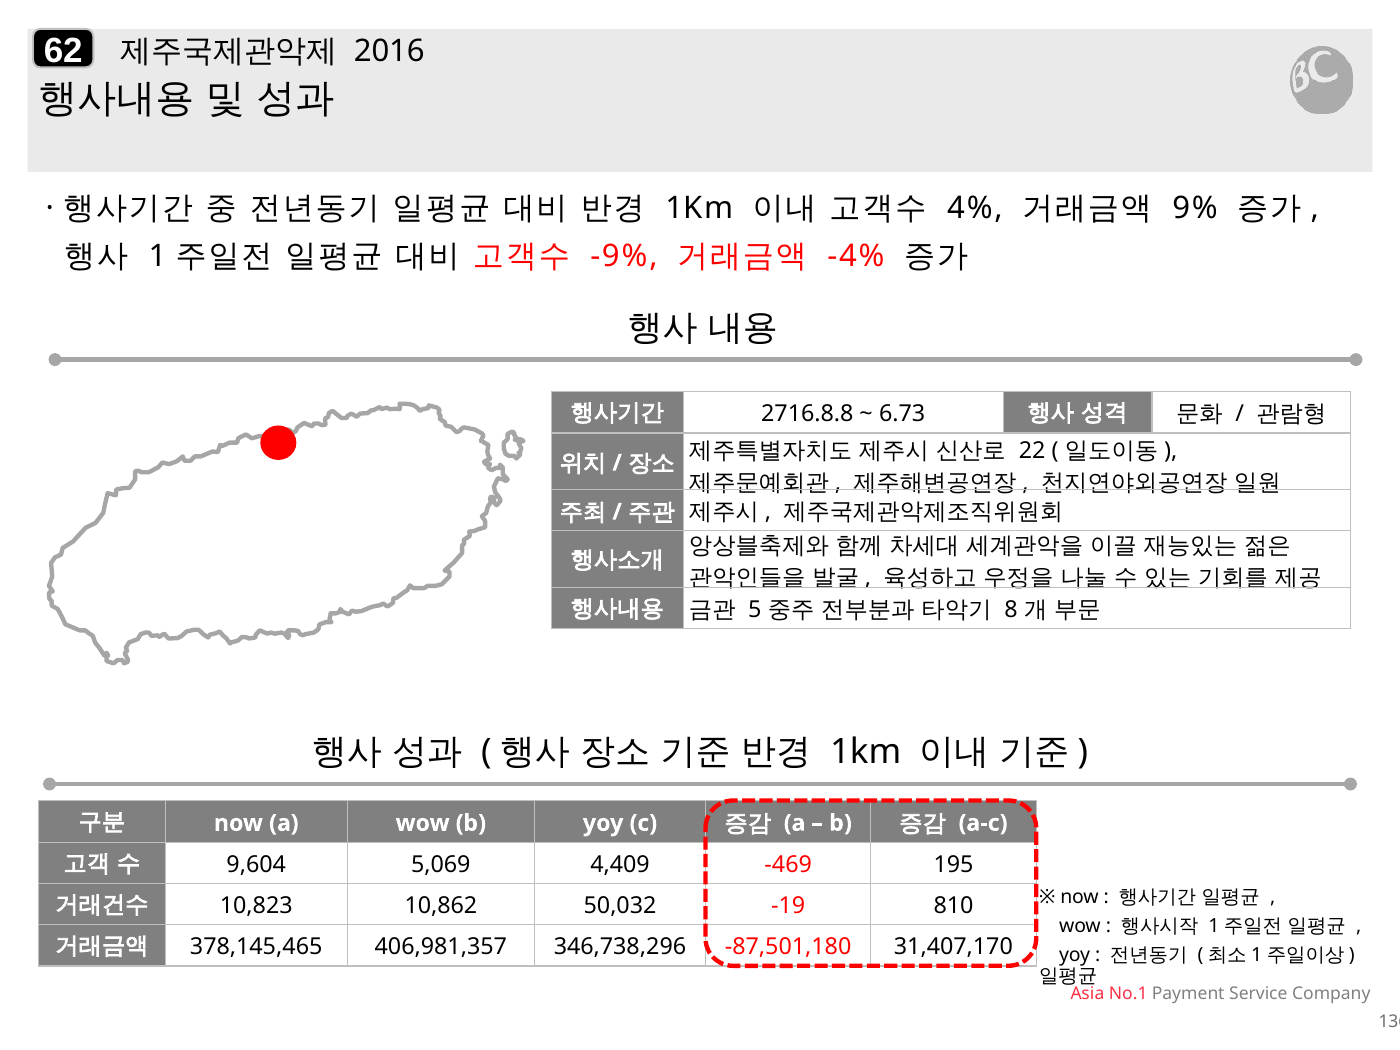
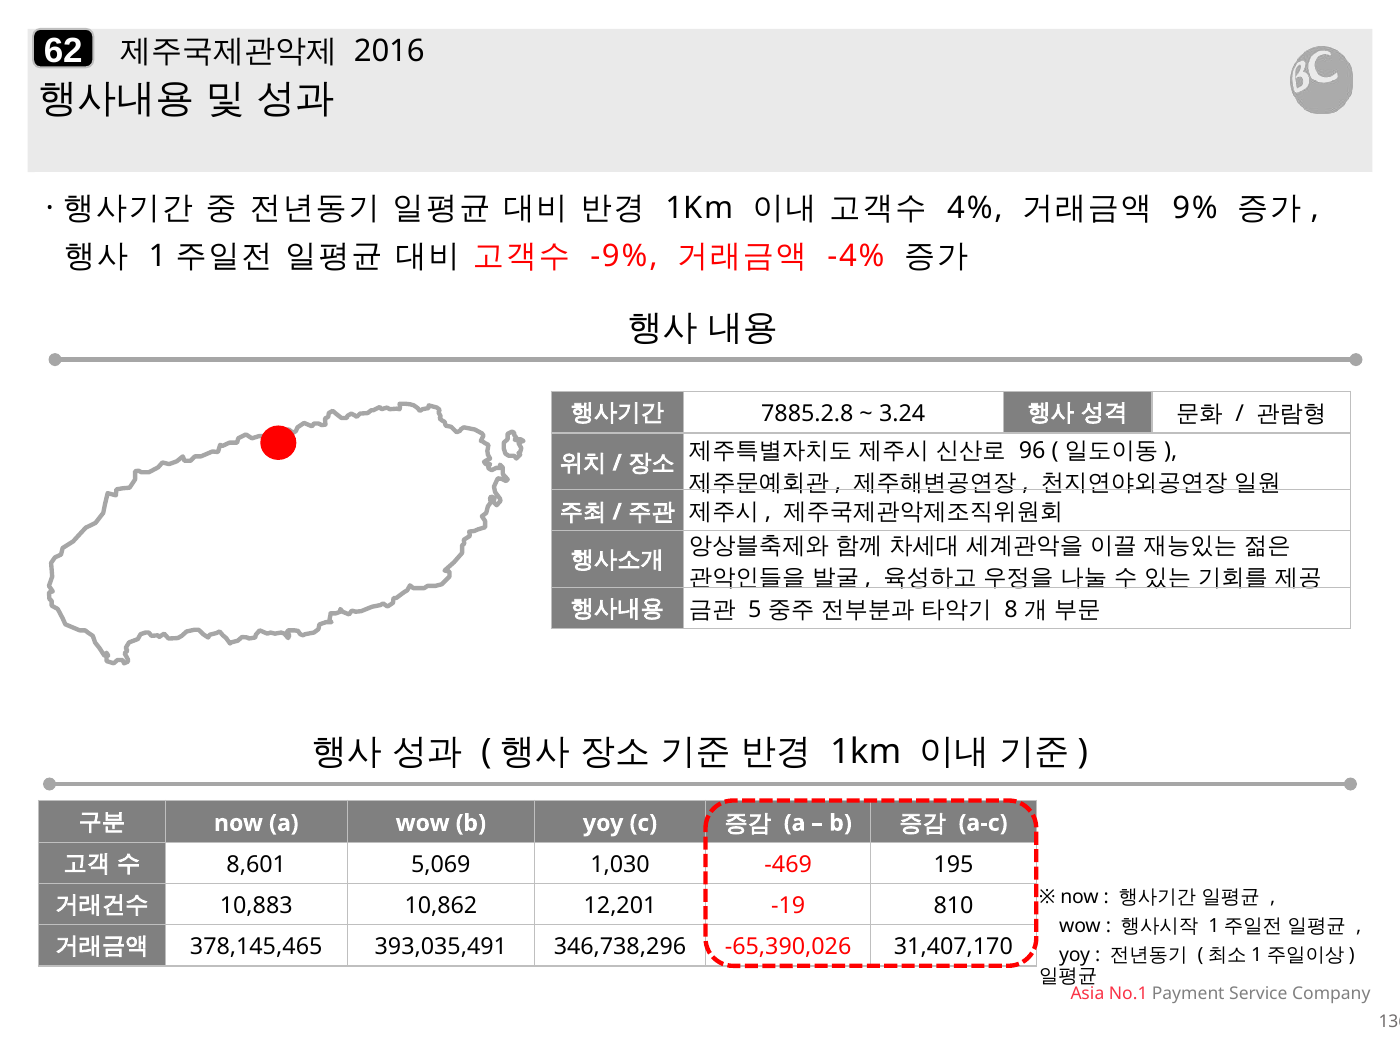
2716.8.8: 2716.8.8 -> 7885.2.8 (807, 414)
6.73: 6.73 -> 3.24 (902, 414)
22: 22 -> 96 (1032, 451)
9,604: 9,604 -> 8,601 (256, 865)
4,409: 4,409 -> 1,030 (620, 865)
10,823: 10,823 -> 10,883 (256, 906)
50,032: 50,032 -> 12,201 (620, 906)
406,981,357: 406,981,357 -> 393,035,491 (441, 947)
-87,501,180: -87,501,180 -> -65,390,026 (788, 947)
